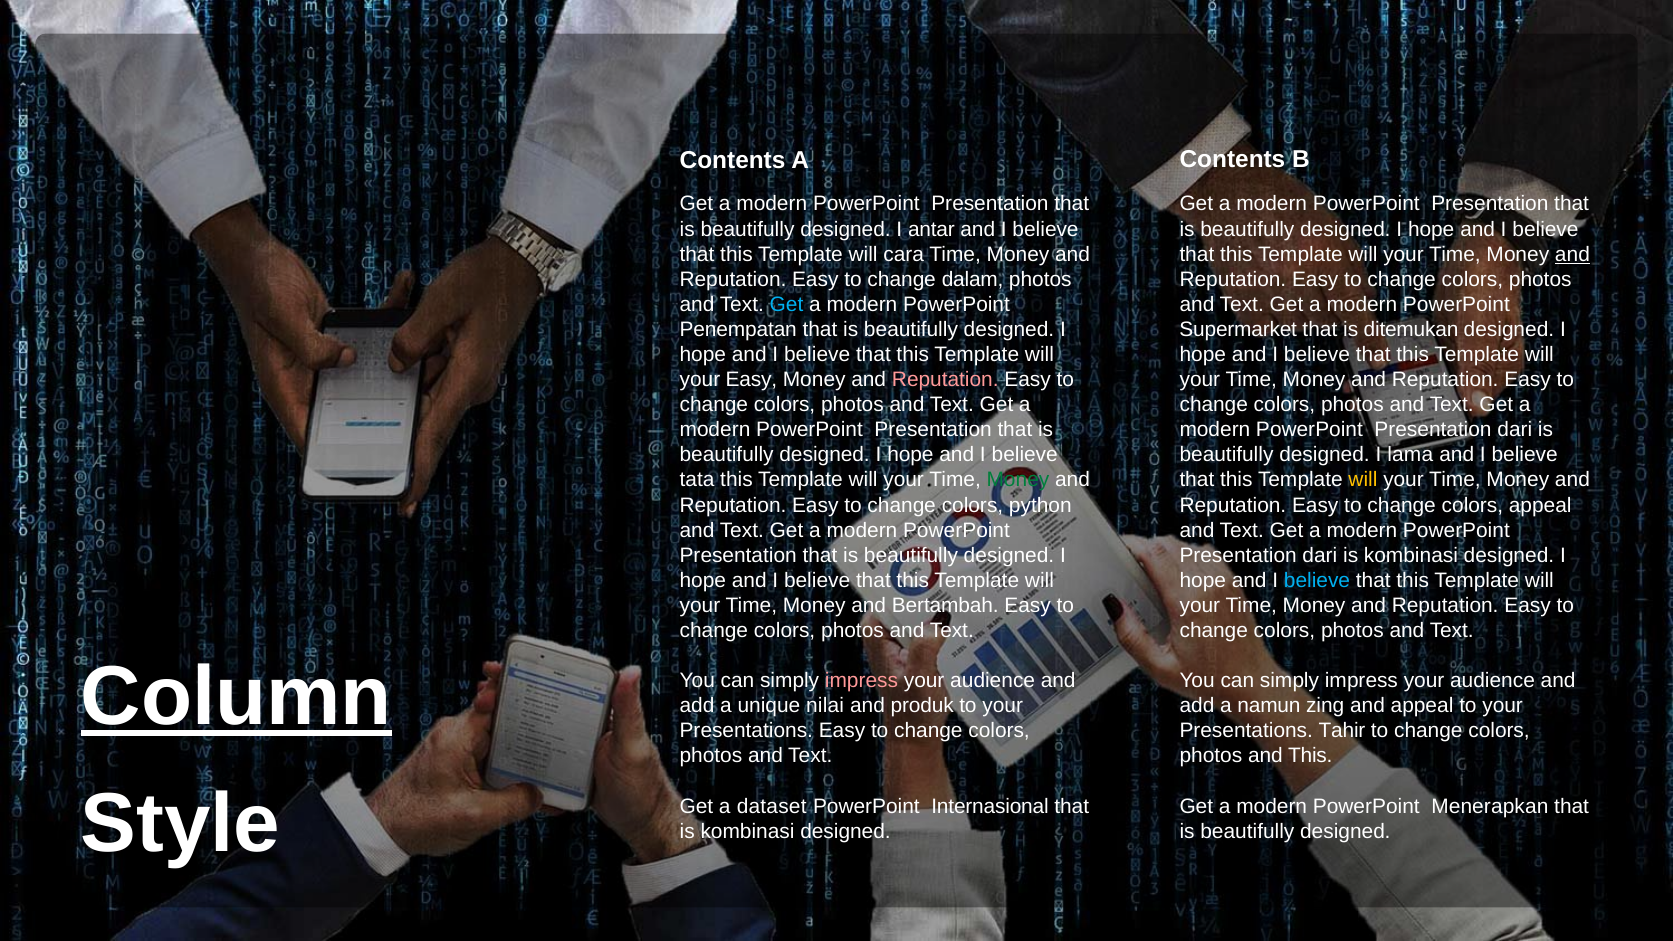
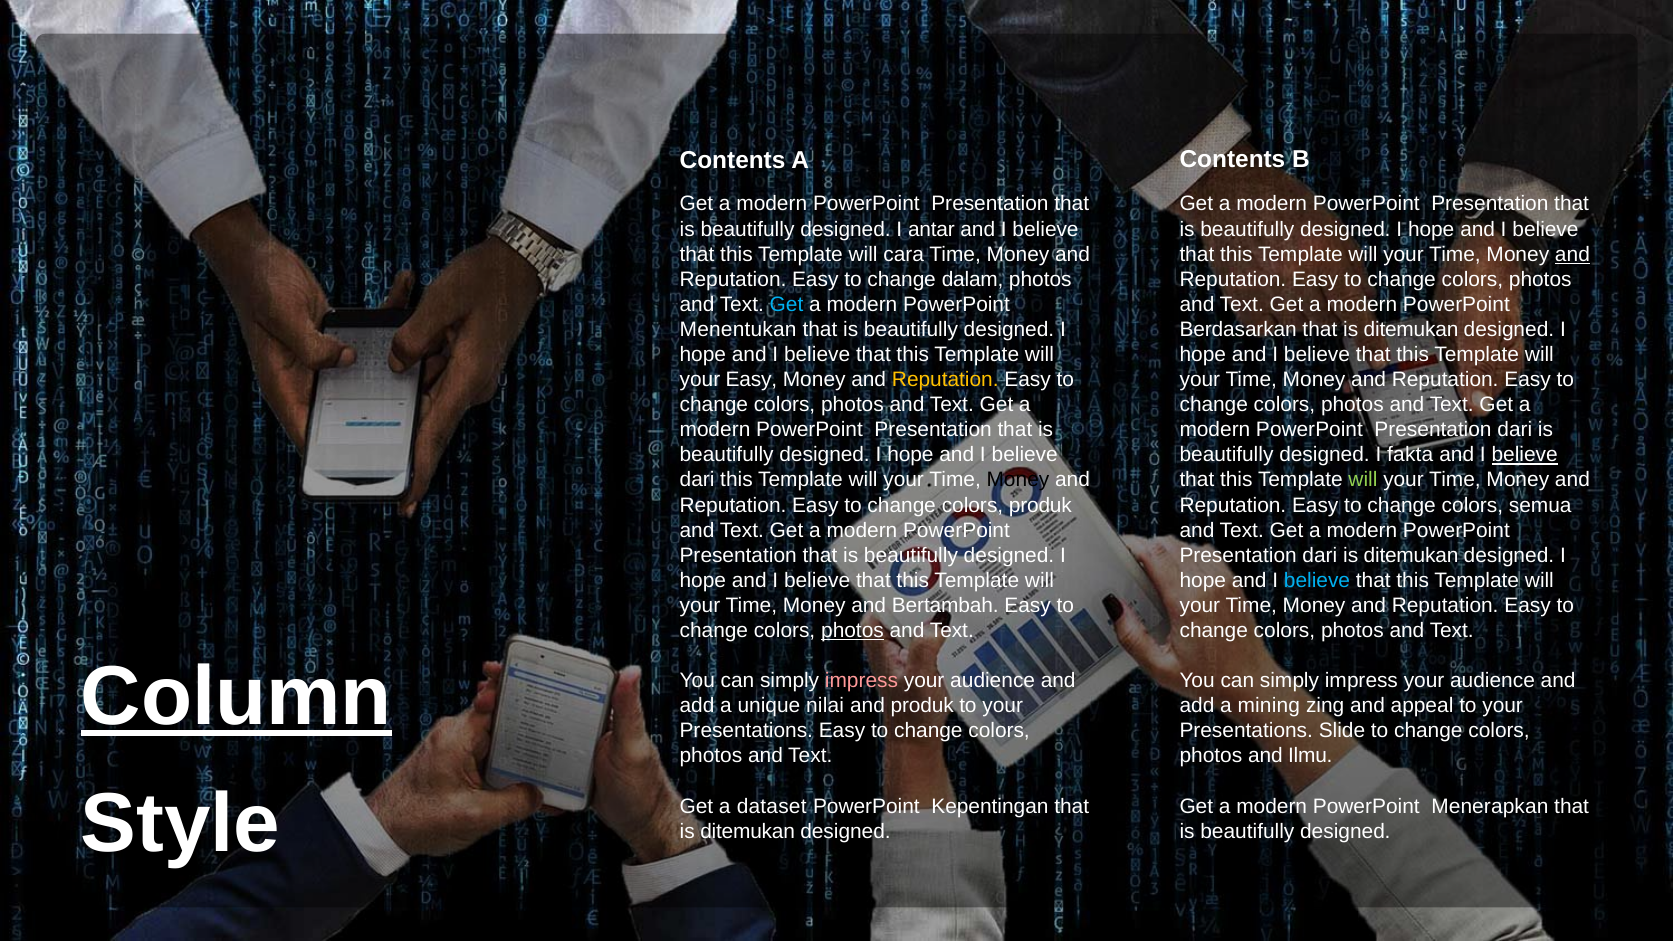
Penempatan: Penempatan -> Menentukan (738, 330)
Supermarket: Supermarket -> Berdasarkan (1238, 330)
Reputation colour: pink -> yellow (945, 380)
lama: lama -> fakta (1410, 455)
believe underline: none -> present (1525, 455)
tata: tata -> dari (697, 480)
Money colour: green -> black (1018, 480)
will colour: yellow -> light green (1363, 480)
colors python: python -> produk (1040, 505)
colors appeal: appeal -> semua (1540, 505)
kombinasi: kombinasi -> ditemukan (1411, 555)
photos underline: none -> present (852, 631)
namun: namun -> mining (1269, 706)
Tahir: Tahir -> Slide (1342, 731)
and This: This -> Ilmu (1310, 756)
Internasional: Internasional -> Kepentingan (990, 806)
kombinasi: kombinasi -> ditemukan (748, 831)
